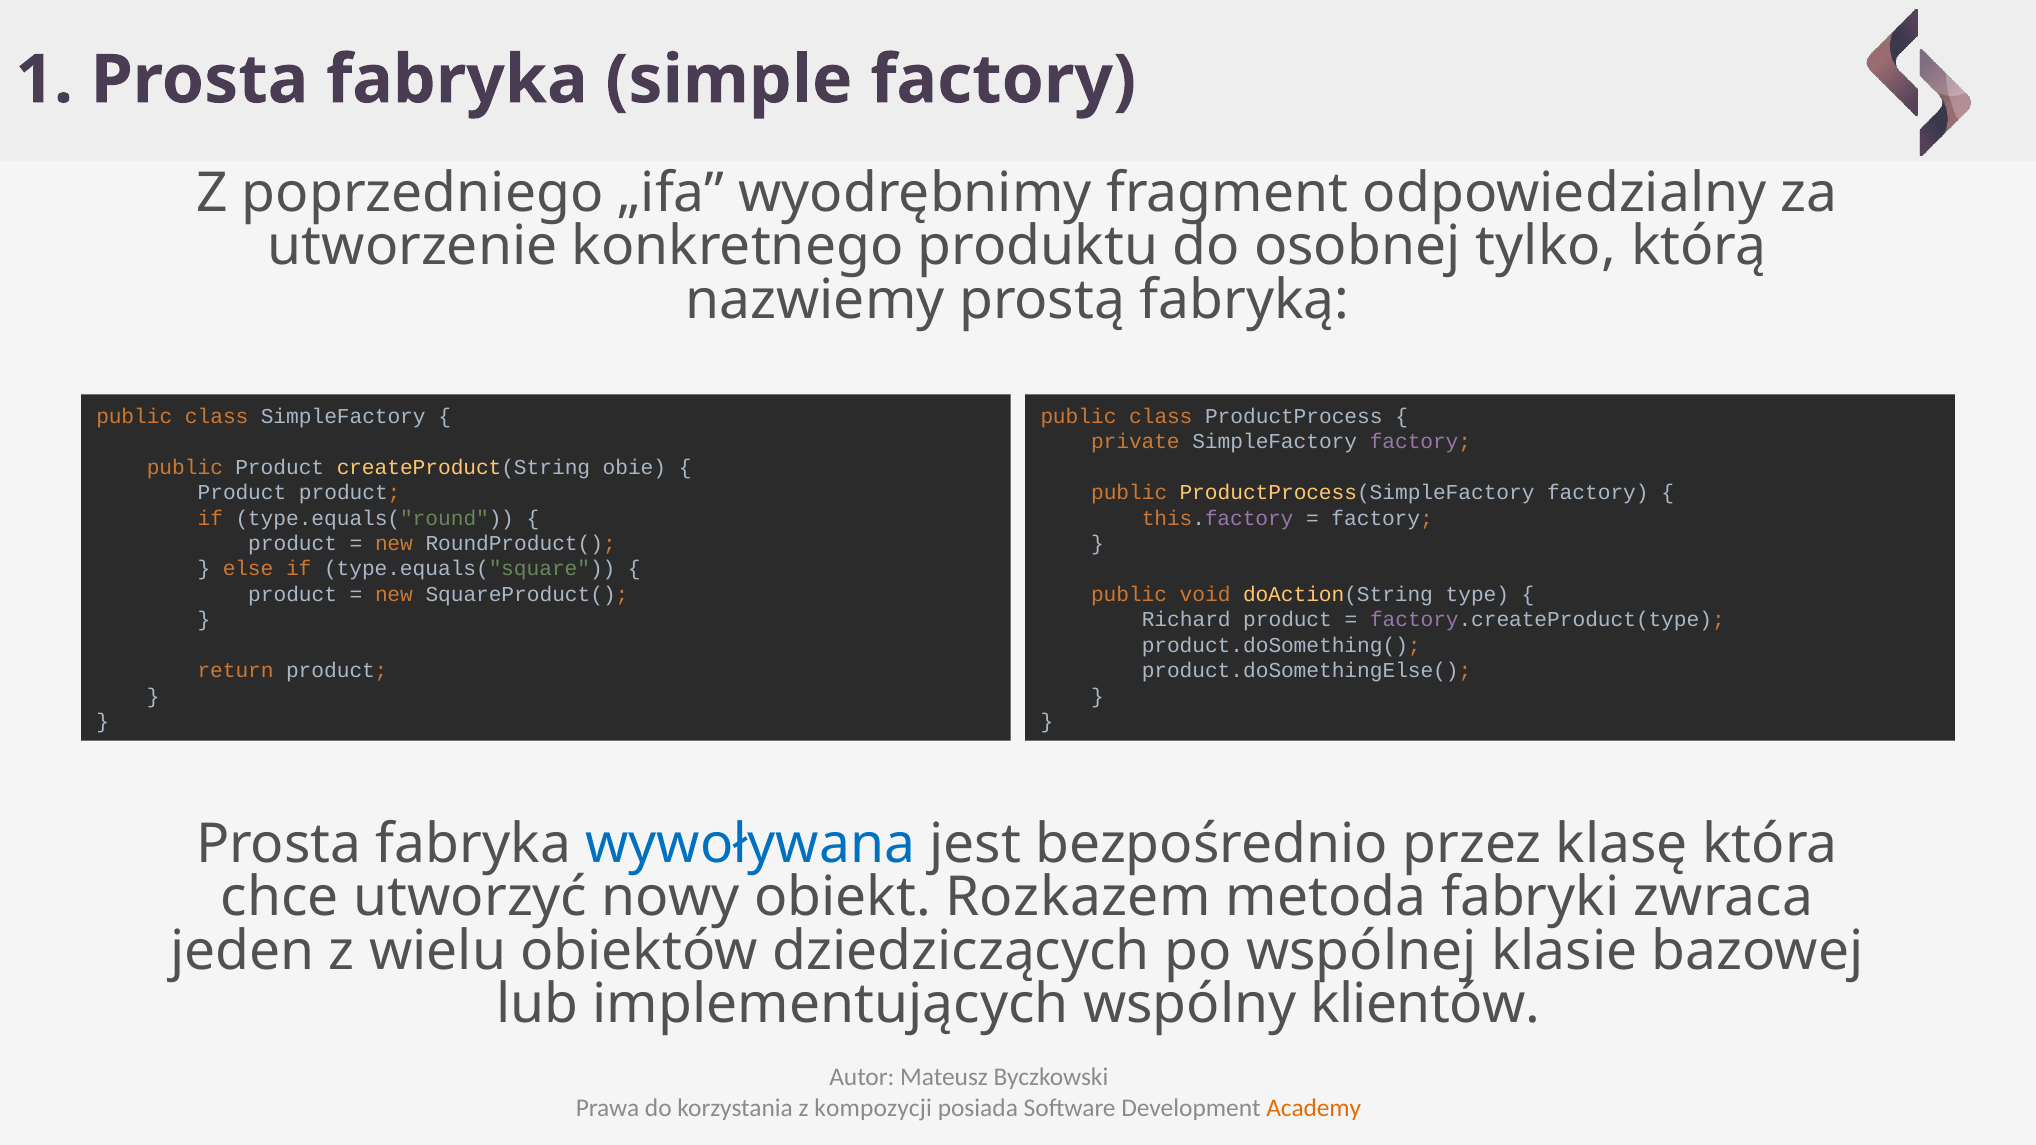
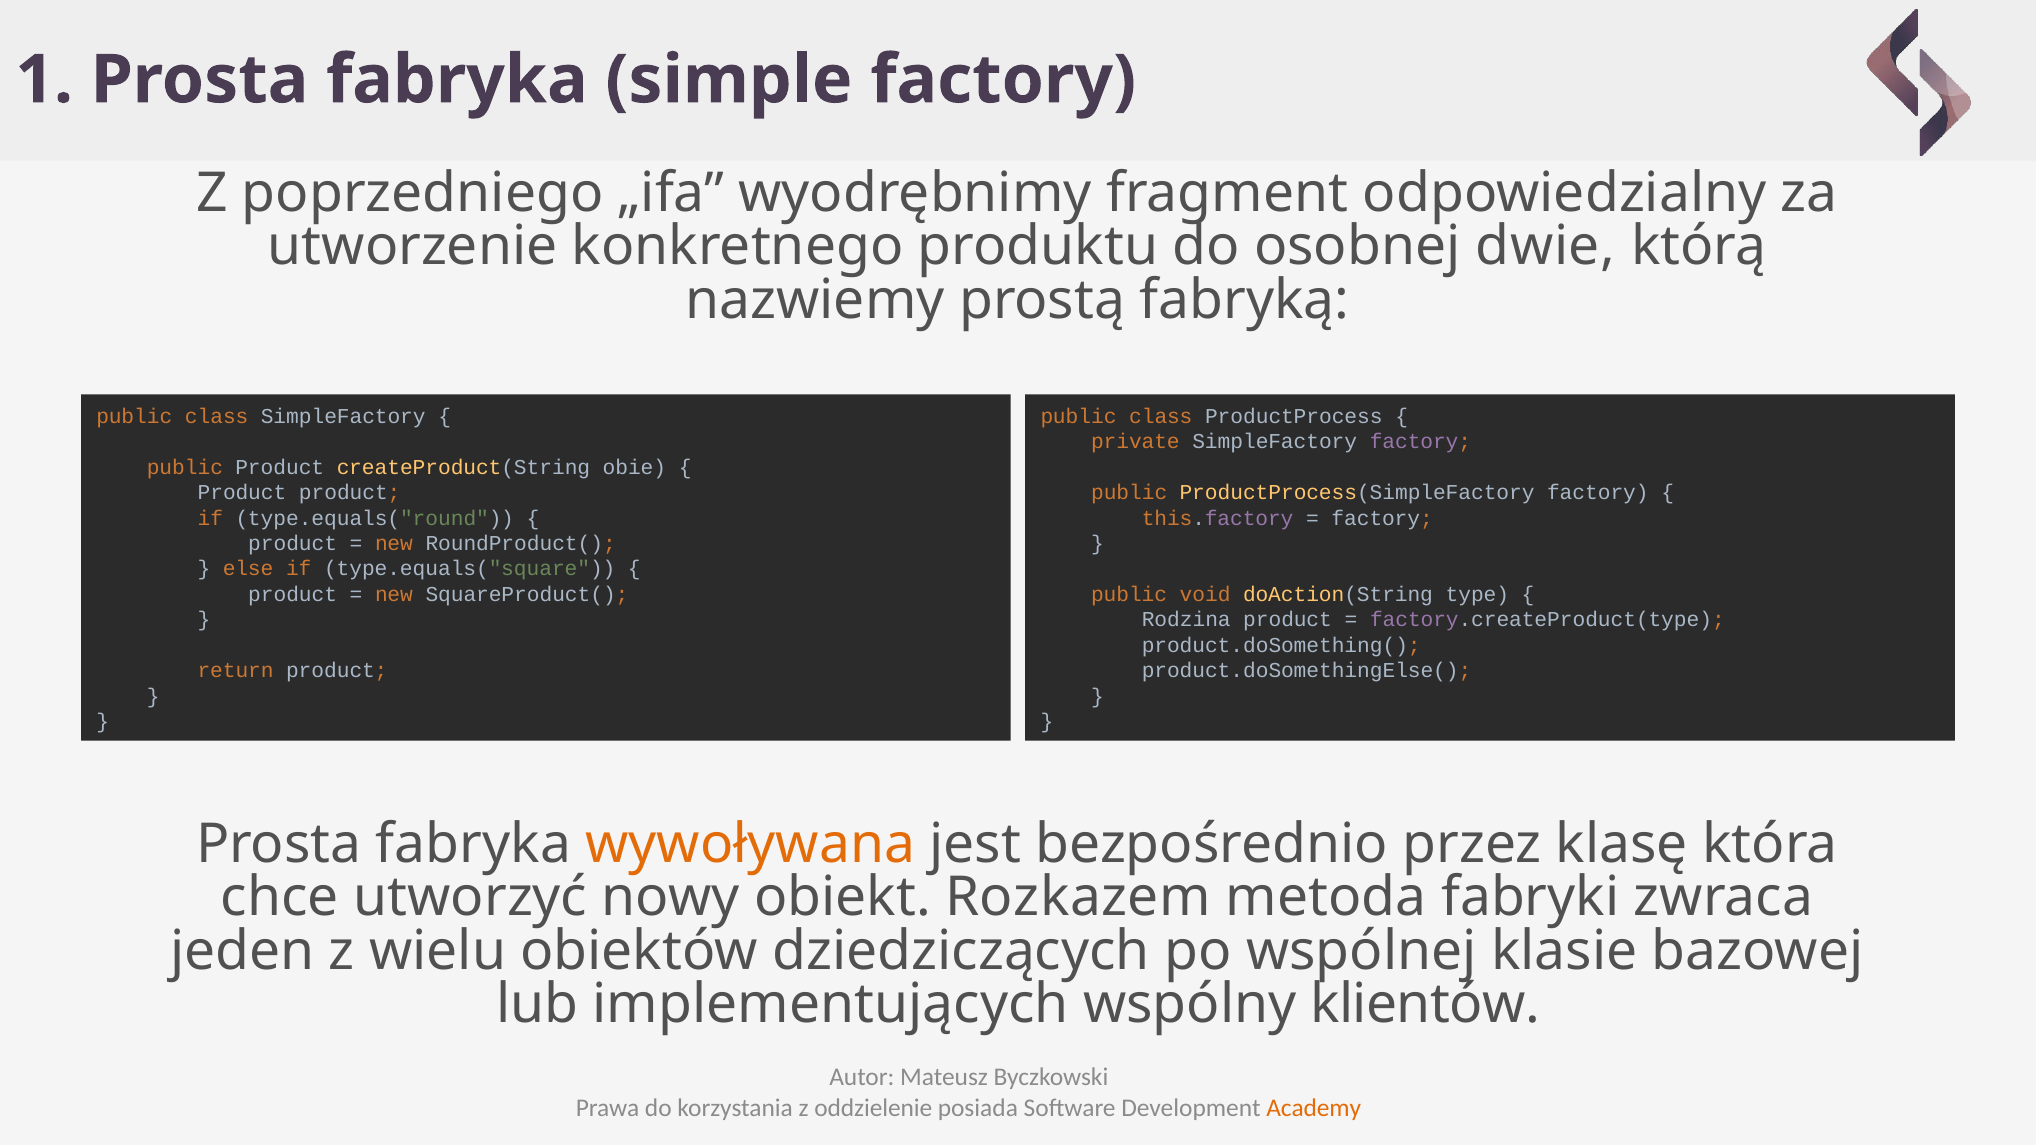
tylko: tylko -> dwie (1546, 247)
Richard: Richard -> Rodzina (1186, 620)
wywoływana colour: blue -> orange (750, 844)
kompozycji: kompozycji -> oddzielenie (873, 1108)
